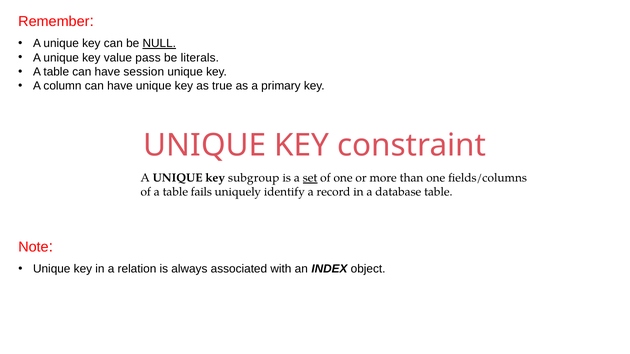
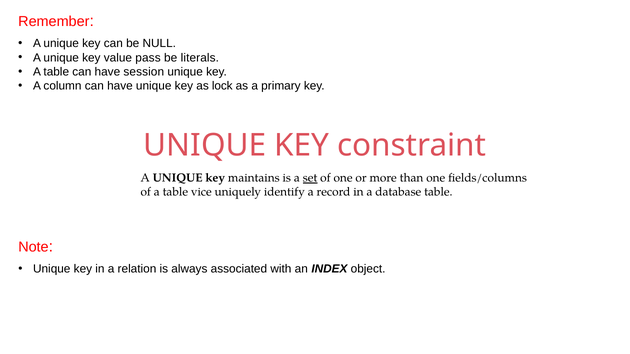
NULL underline: present -> none (159, 44)
true: true -> lock (222, 86)
subgroup: subgroup -> maintains (254, 178)
fails: fails -> vice (201, 192)
